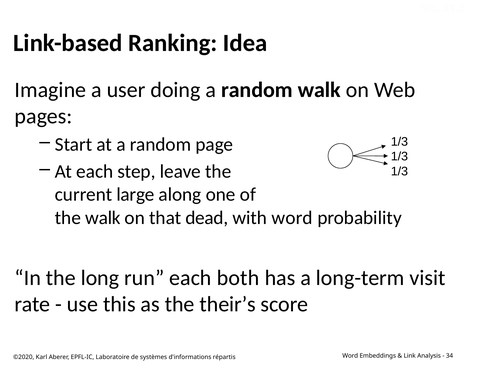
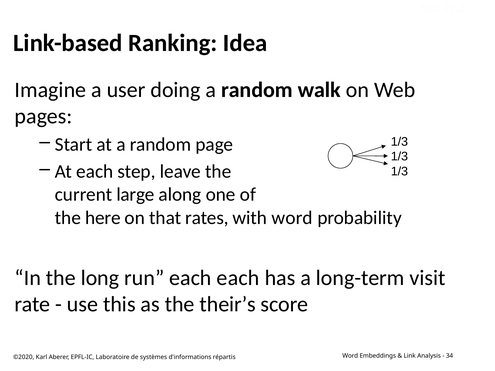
the walk: walk -> here (103, 218)
dead: dead -> rates (207, 218)
each both: both -> each (238, 278)
